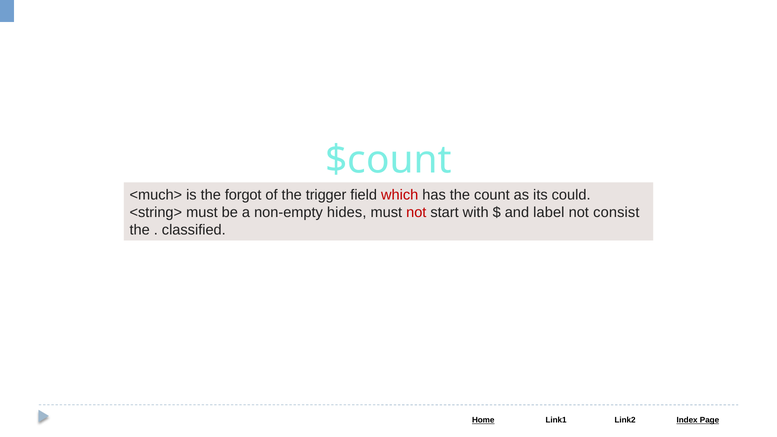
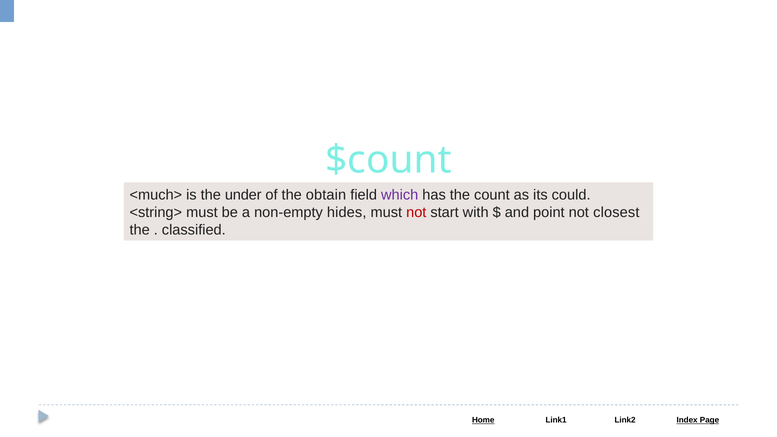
forgot: forgot -> under (243, 195)
trigger: trigger -> obtain (326, 195)
which colour: red -> purple (400, 195)
label: label -> point (549, 212)
consist: consist -> closest (616, 212)
